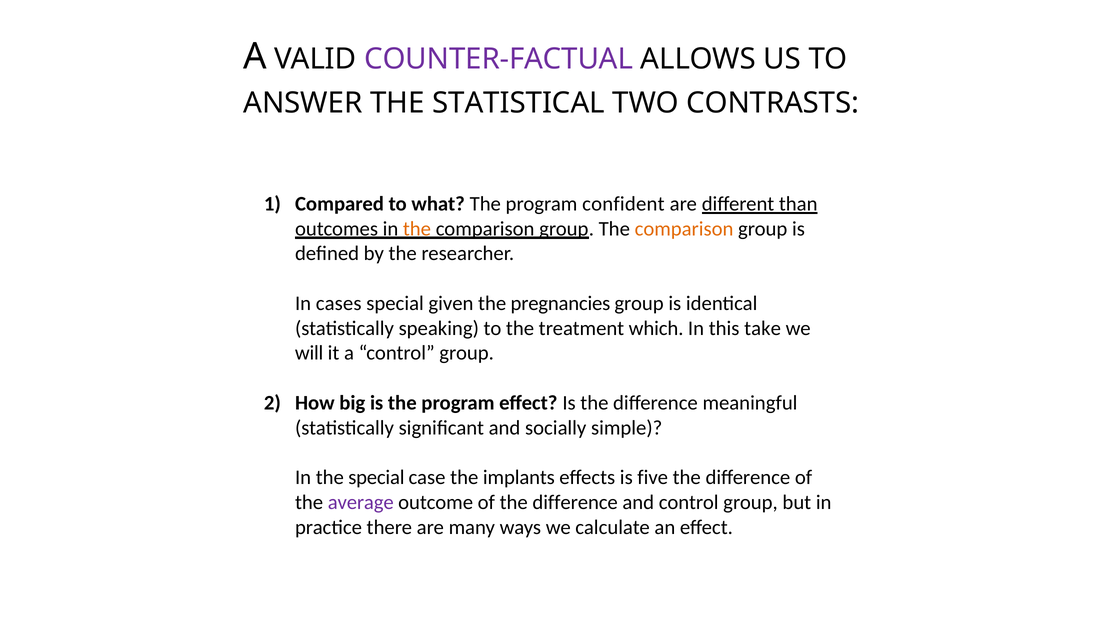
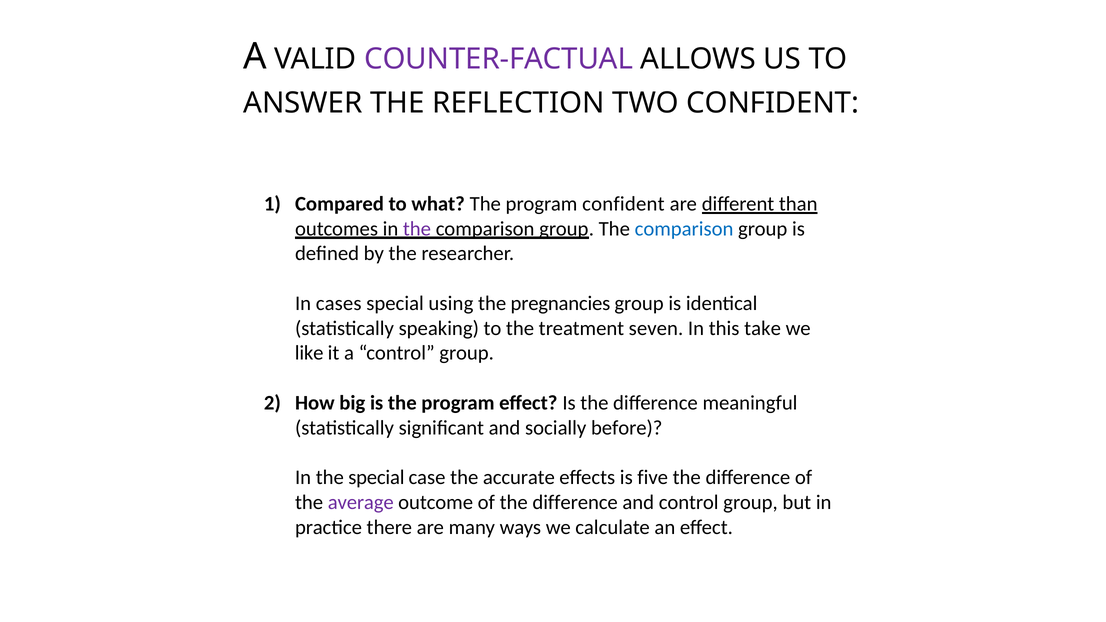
STATISTICAL: STATISTICAL -> REFLECTION (518, 103)
TWO CONTRASTS: CONTRASTS -> CONFIDENT (773, 103)
the colour: orange -> purple (417, 229)
comparison colour: orange -> blue (684, 229)
given: given -> using (451, 303)
which: which -> seven (656, 328)
will: will -> like (309, 353)
simple: simple -> before (627, 428)
implants: implants -> accurate (519, 478)
